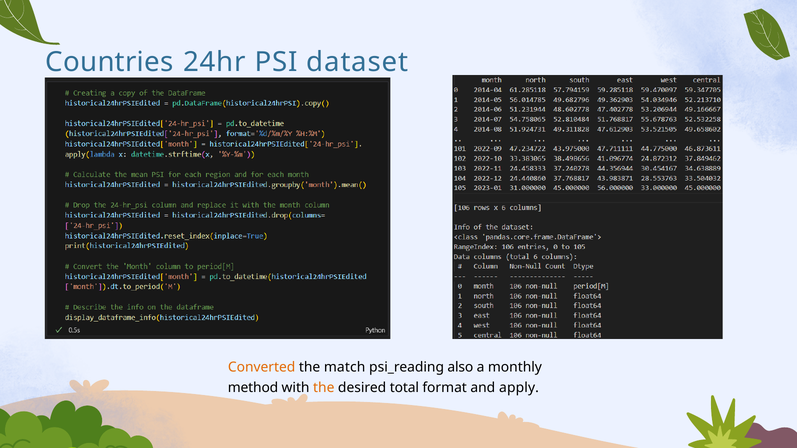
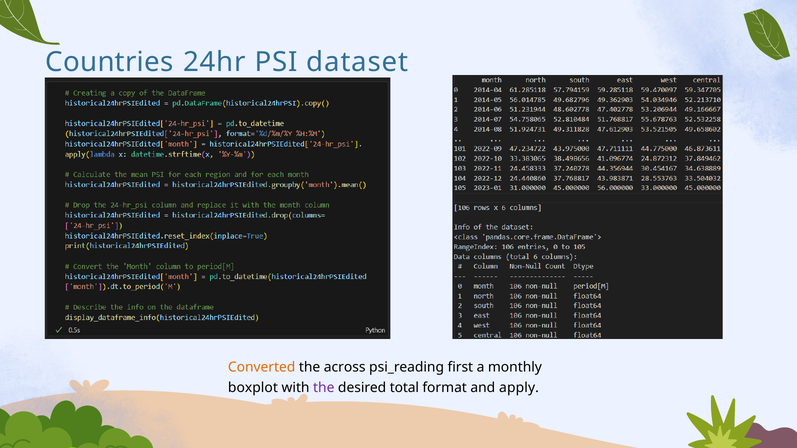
match: match -> across (345, 367)
also: also -> first (460, 367)
method: method -> boxplot (253, 388)
the colour: orange -> purple (324, 388)
